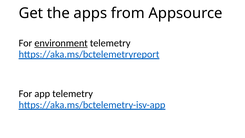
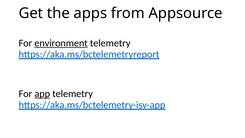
app underline: none -> present (42, 94)
